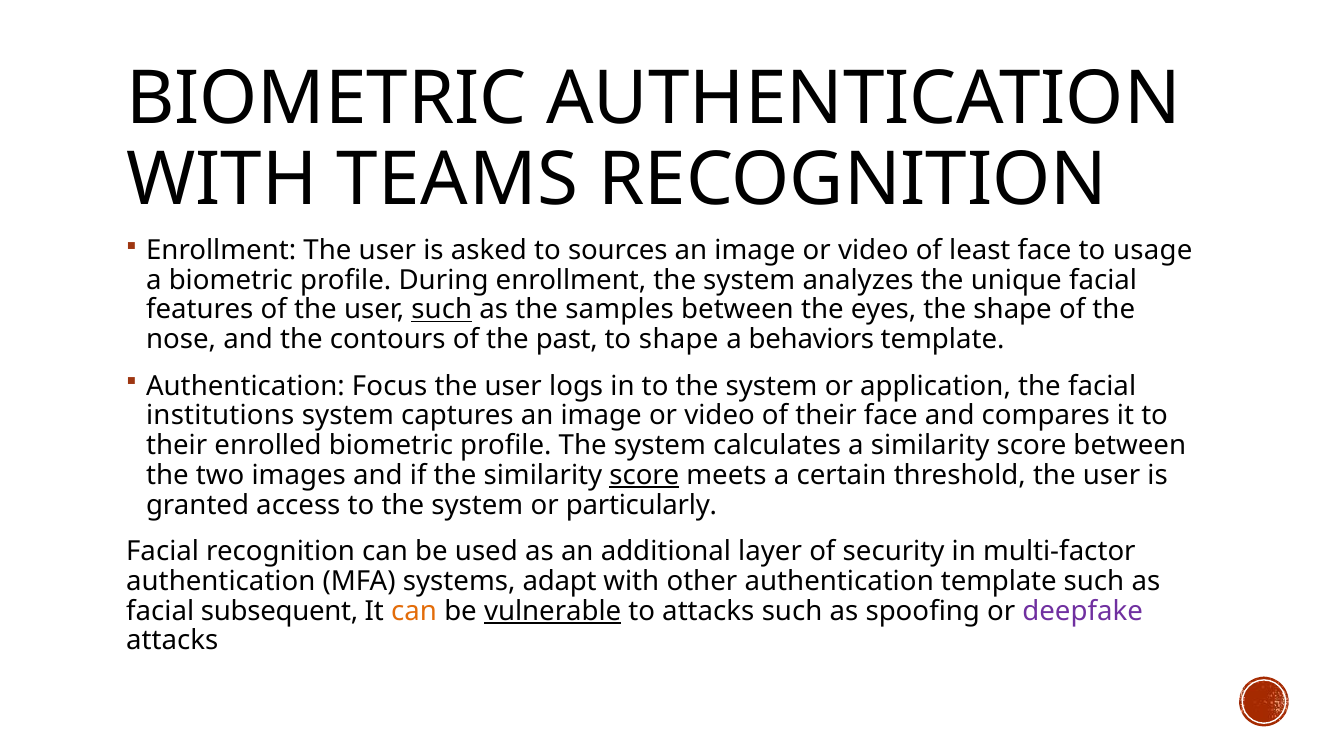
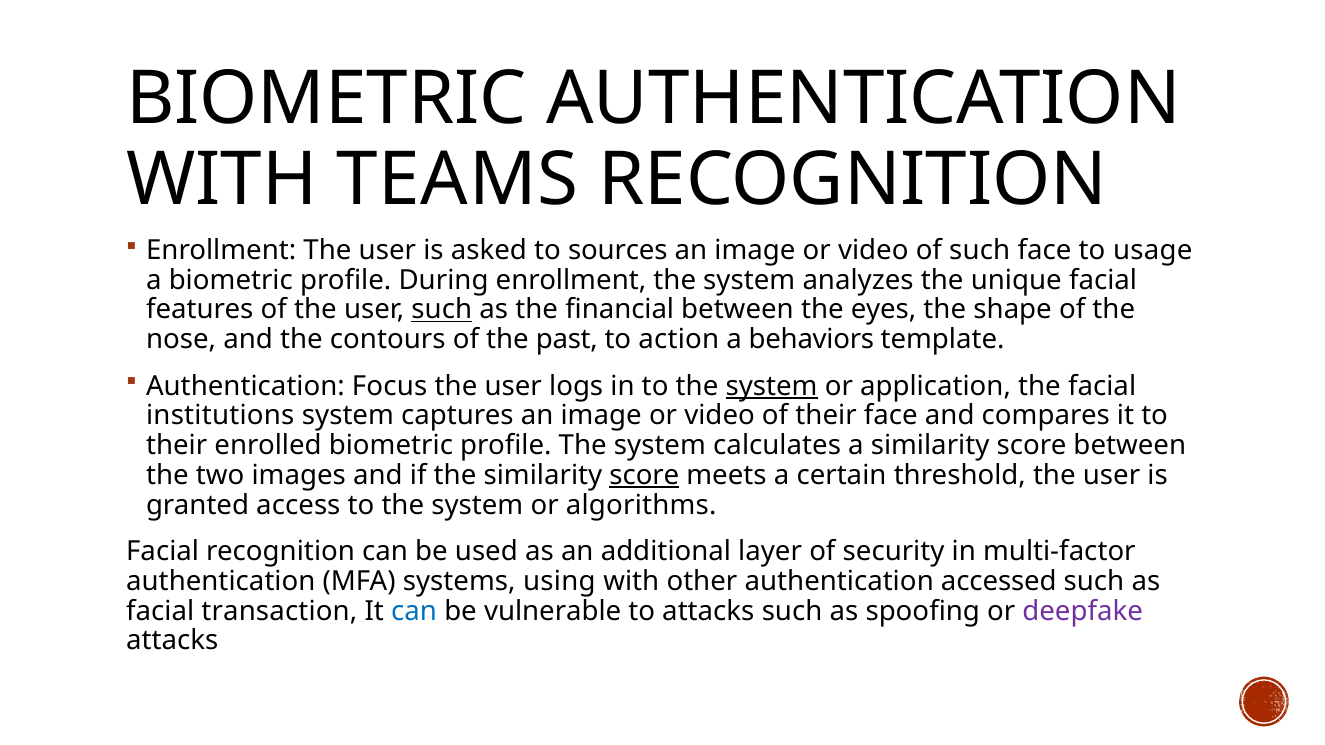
of least: least -> such (980, 250)
samples: samples -> financial (620, 310)
to shape: shape -> action (679, 340)
system underline: none -> present (772, 386)
particularly: particularly -> algorithms (641, 505)
adapt: adapt -> using (559, 581)
authentication template: template -> accessed (999, 581)
subsequent: subsequent -> transaction (279, 611)
can colour: orange -> blue (414, 611)
vulnerable underline: present -> none (553, 611)
